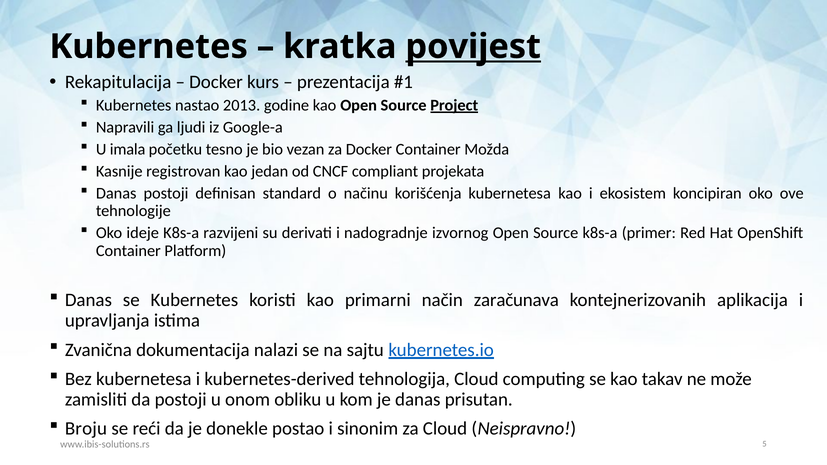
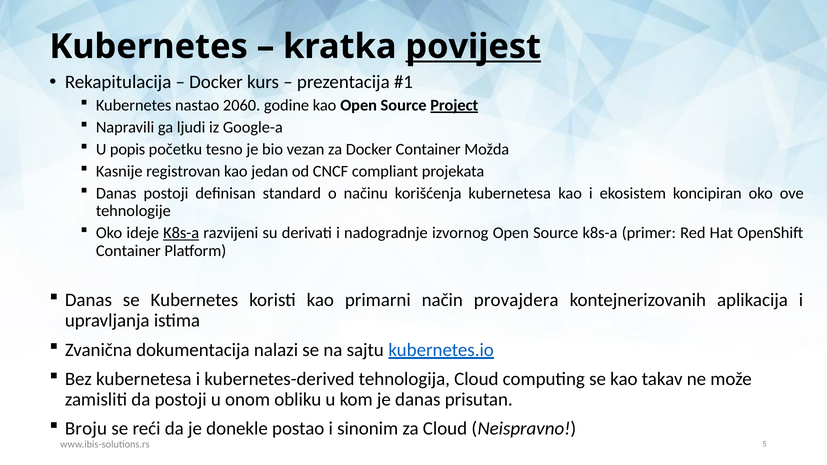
2013: 2013 -> 2060 (242, 105)
imala: imala -> popis (128, 149)
K8s-a underline: none -> present (181, 233)
zaračunava: zaračunava -> provajdera (516, 300)
